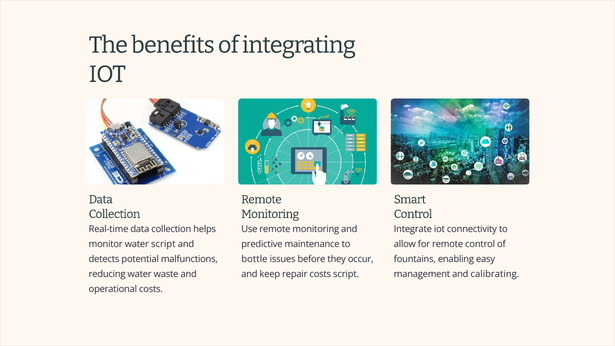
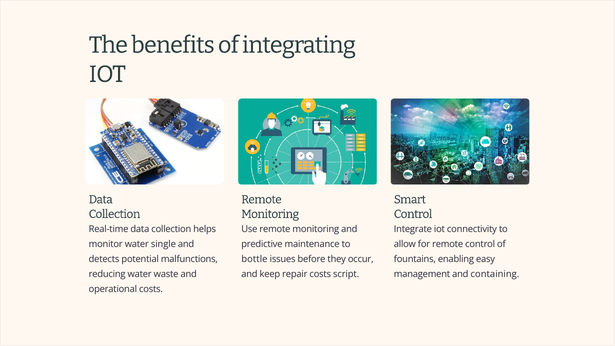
water script: script -> single (163, 244)
calibrating: calibrating -> containing (495, 274)
